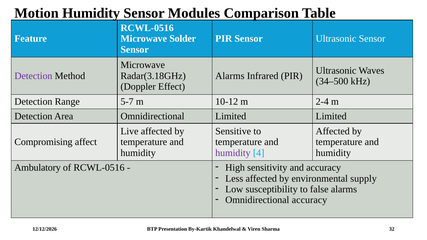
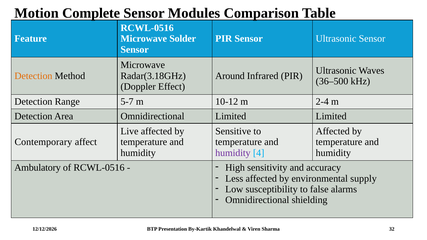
Motion Humidity: Humidity -> Complete (91, 13)
Detection colour: purple -> orange (33, 76)
Alarms: Alarms -> Around (230, 76)
34–500: 34–500 -> 36–500 (332, 81)
Compromising: Compromising -> Contemporary (43, 142)
Omnidirectional accuracy: accuracy -> shielding (310, 200)
